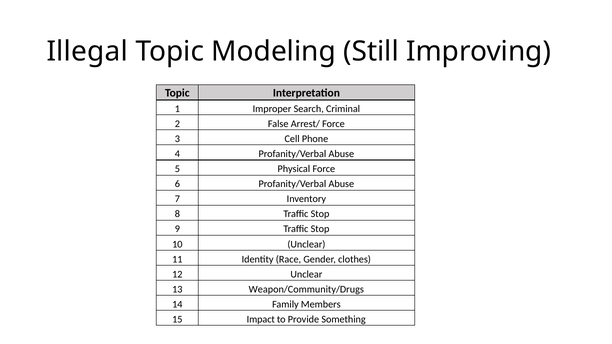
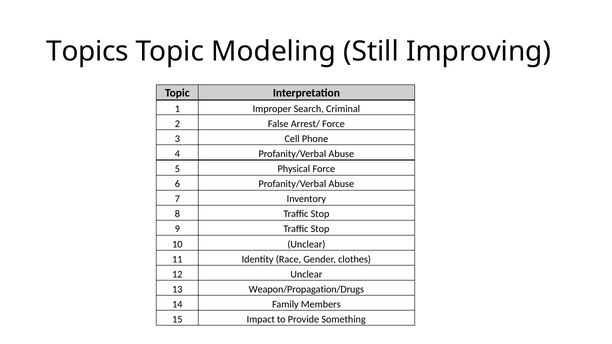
Illegal: Illegal -> Topics (88, 51)
Weapon/Community/Drugs: Weapon/Community/Drugs -> Weapon/Propagation/Drugs (306, 289)
